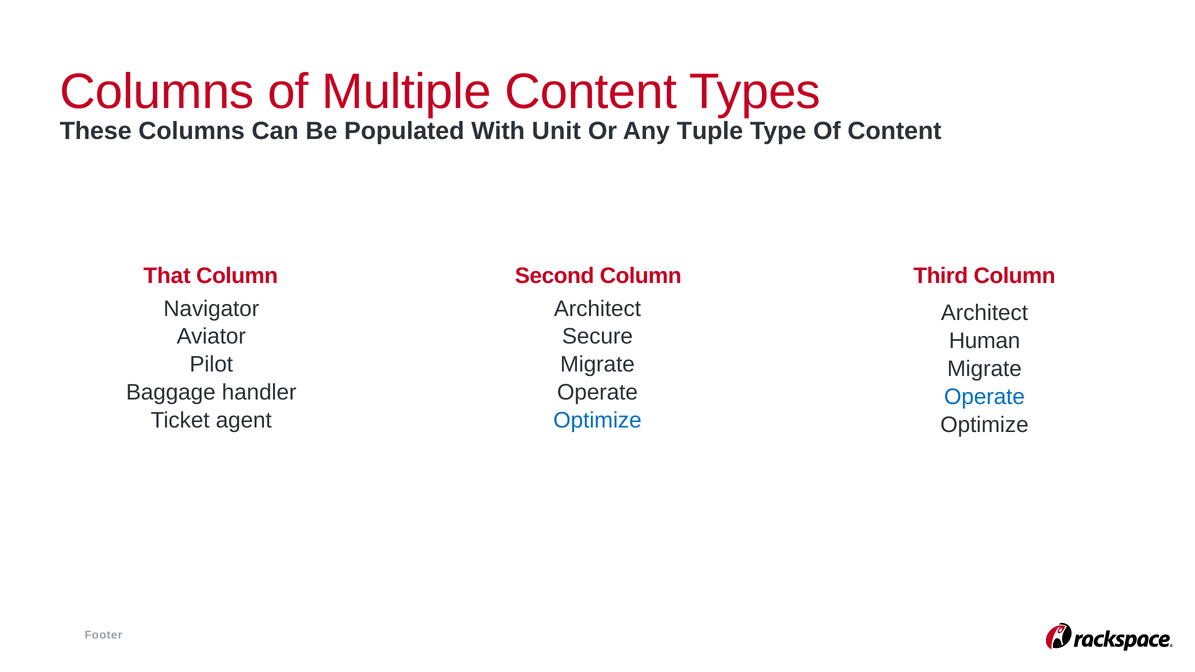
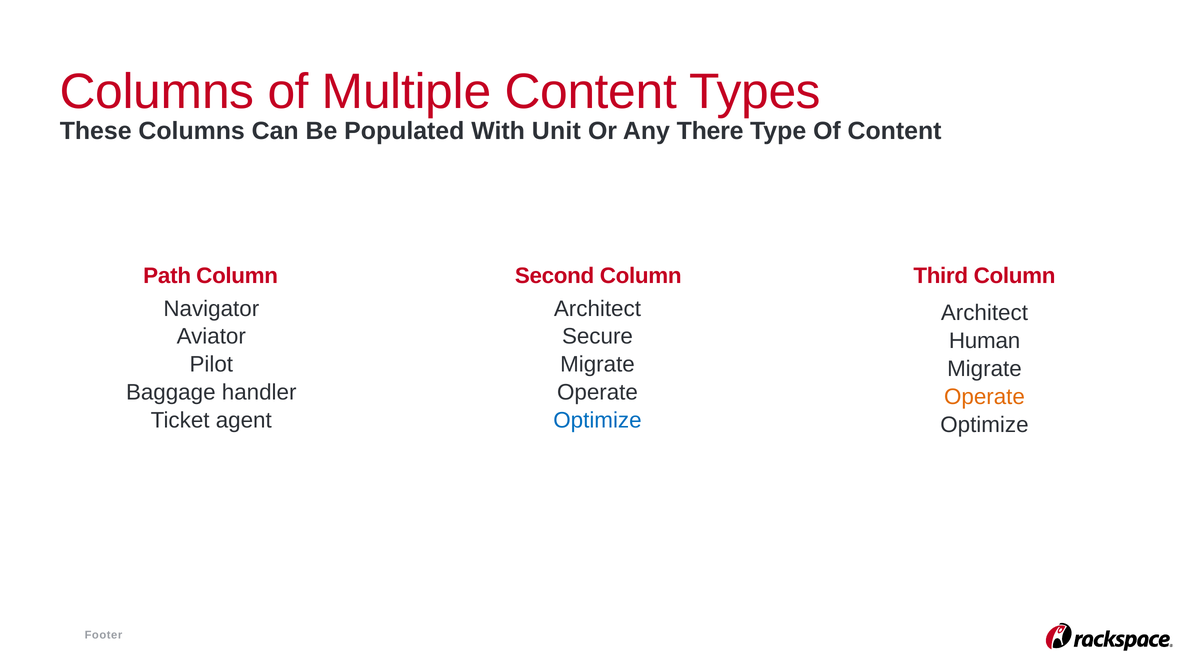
Tuple: Tuple -> There (710, 131)
That: That -> Path (167, 276)
Operate colour: blue -> orange (984, 397)
